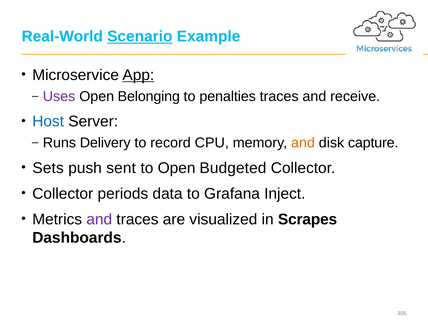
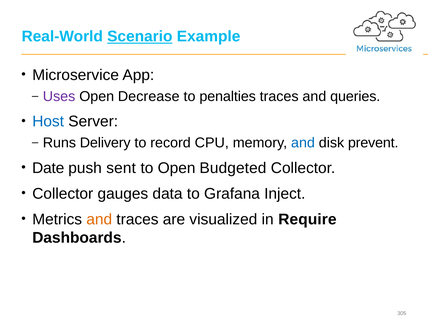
App underline: present -> none (138, 75)
Belonging: Belonging -> Decrease (149, 96)
receive: receive -> queries (355, 96)
and colour: orange -> blue (303, 143)
capture: capture -> prevent (373, 143)
Sets: Sets -> Date (48, 168)
periods: periods -> gauges (123, 194)
and colour: purple -> orange (99, 219)
Scrapes: Scrapes -> Require (307, 219)
